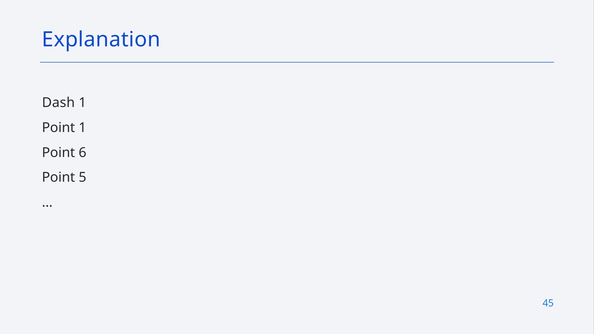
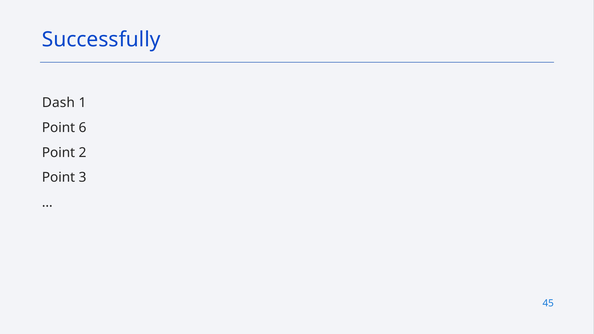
Explanation: Explanation -> Successfully (101, 40)
Point 1: 1 -> 6 (82, 128)
6: 6 -> 2 (82, 153)
5: 5 -> 3 (82, 178)
